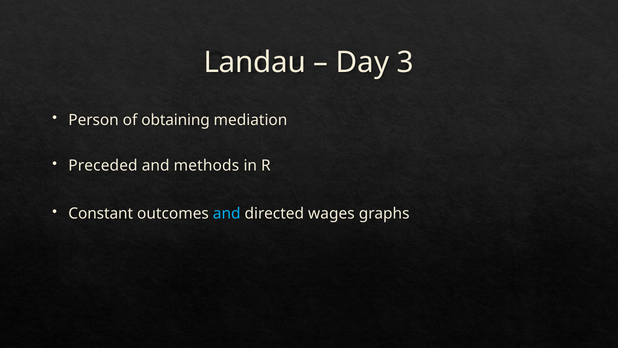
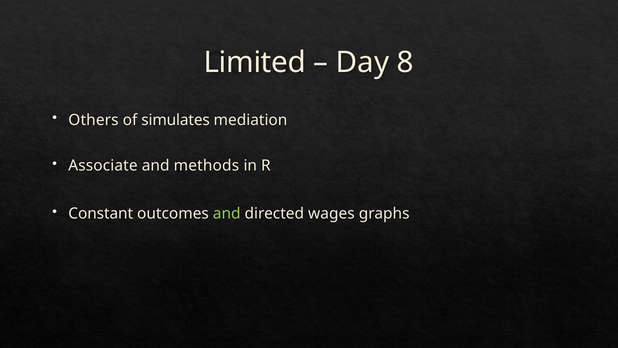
Landau: Landau -> Limited (255, 63)
3: 3 -> 8 (405, 63)
Person: Person -> Others (93, 120)
obtaining: obtaining -> simulates (176, 120)
Preceded: Preceded -> Associate (103, 166)
and colour: light blue -> light green (227, 213)
